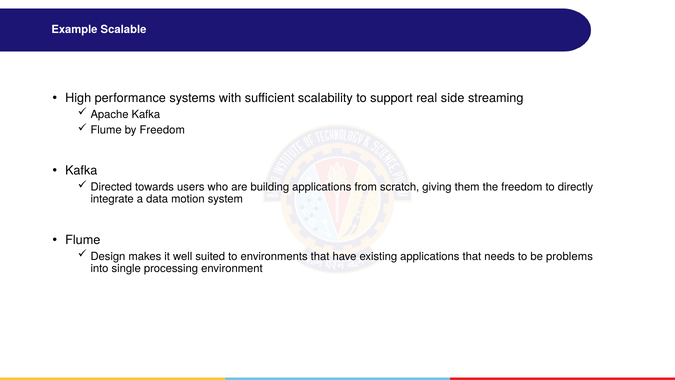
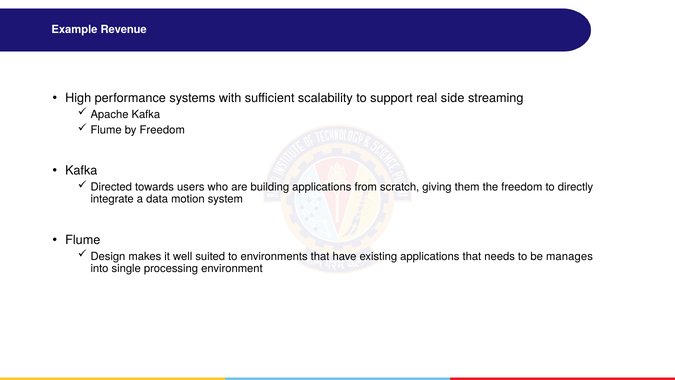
Scalable: Scalable -> Revenue (124, 30)
problems: problems -> manages (569, 256)
